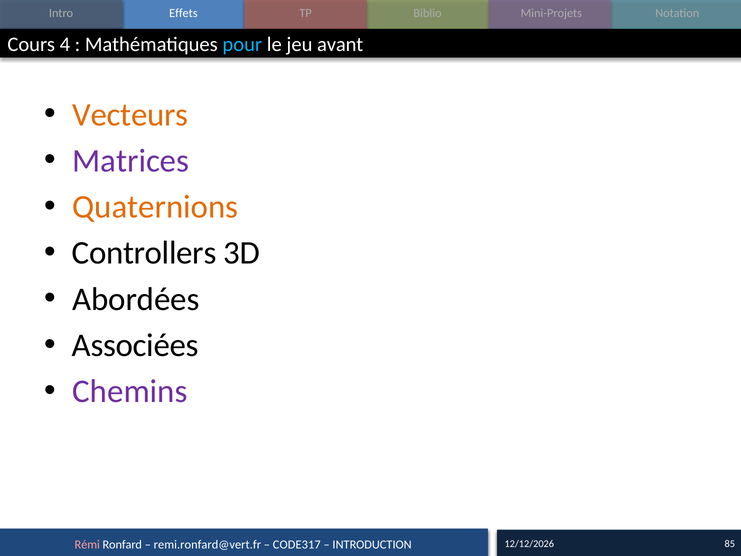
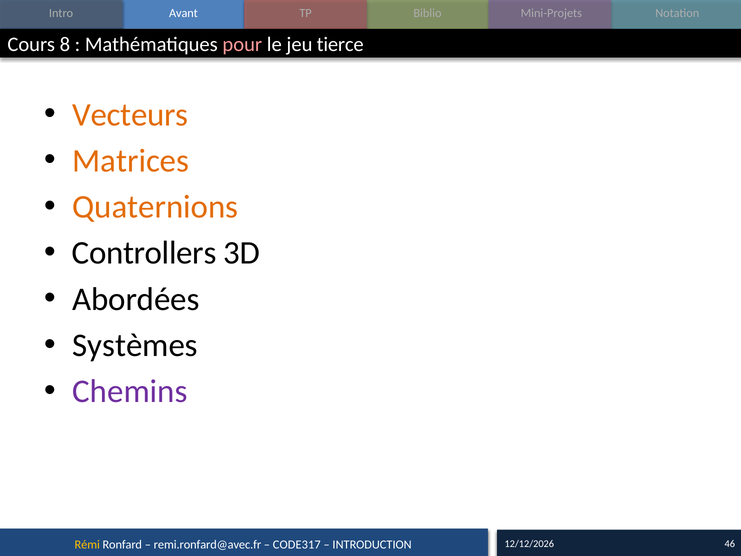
Effets: Effets -> Avant (183, 13)
4: 4 -> 8 (65, 45)
pour colour: light blue -> pink (242, 45)
avant: avant -> tierce (340, 45)
Matrices colour: purple -> orange (131, 161)
Associées: Associées -> Systèmes (135, 345)
Rémi colour: pink -> yellow (87, 544)
remi.ronfard@vert.fr: remi.ronfard@vert.fr -> remi.ronfard@avec.fr (207, 544)
85: 85 -> 46 (730, 544)
